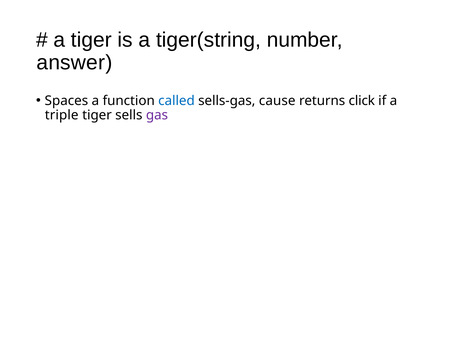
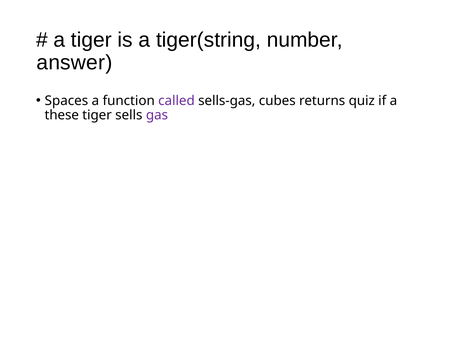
called colour: blue -> purple (176, 101)
cause: cause -> cubes (277, 101)
click: click -> quiz (362, 101)
triple: triple -> these (62, 115)
